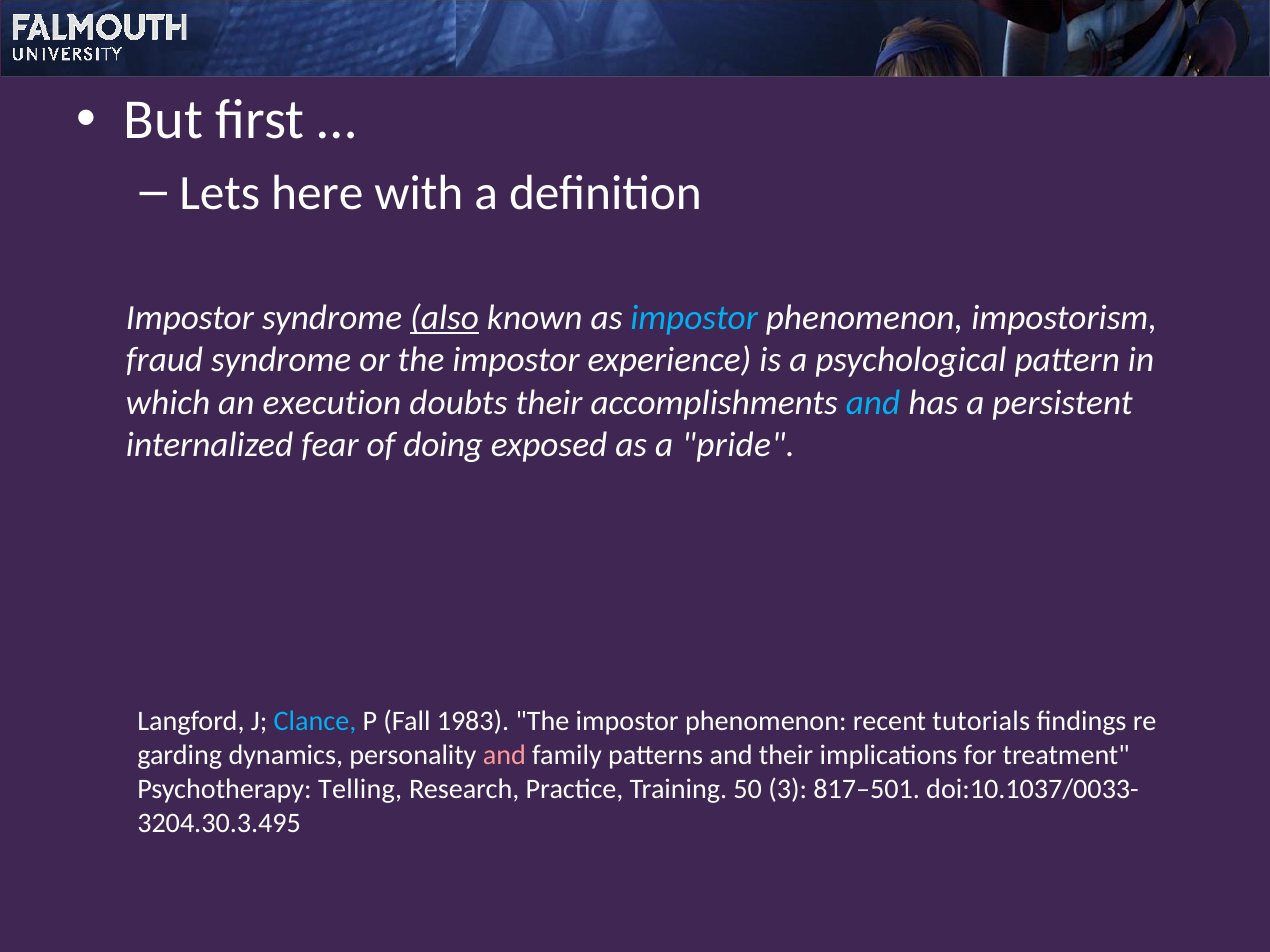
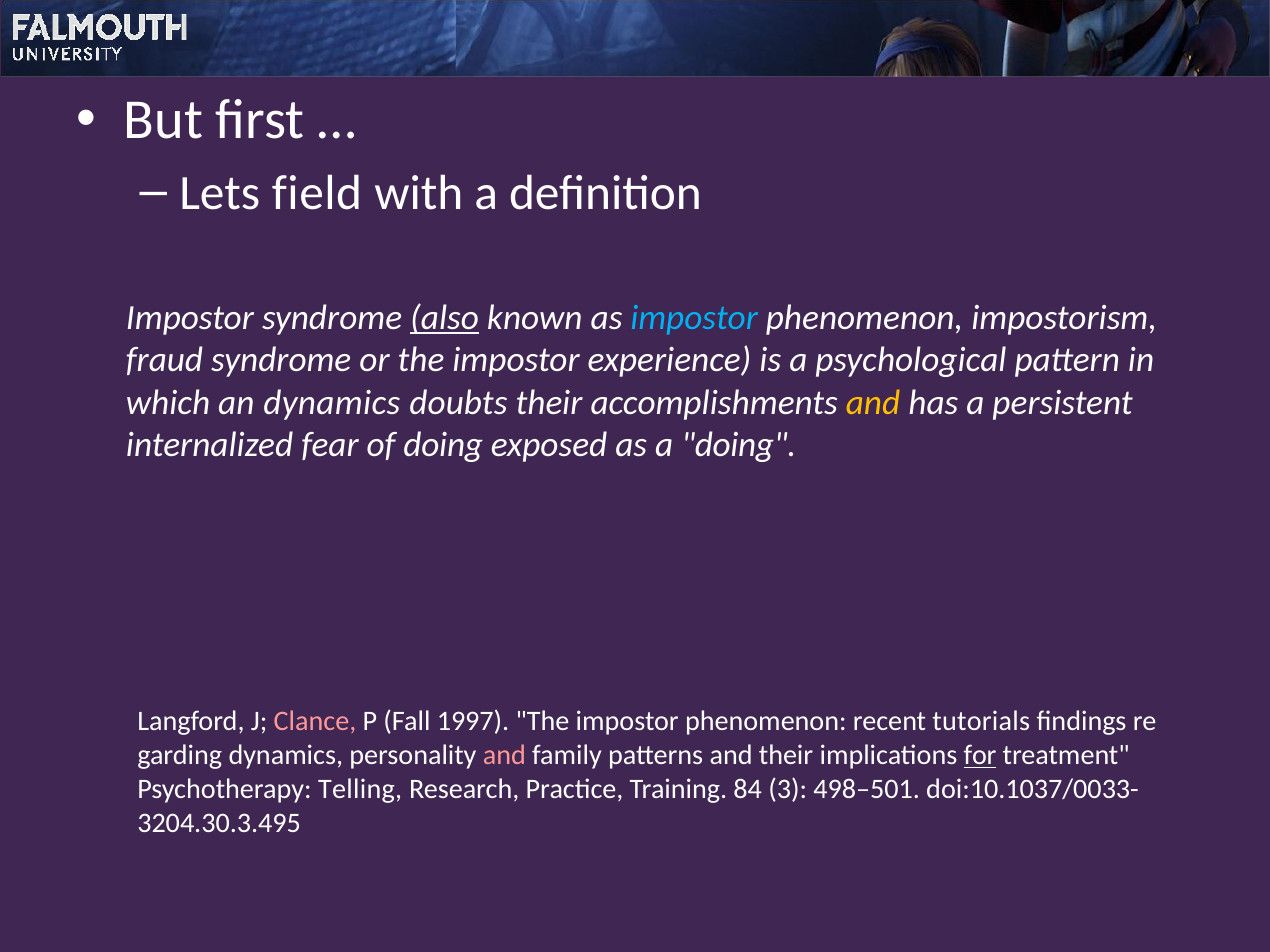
here: here -> field (317, 193)
an execution: execution -> dynamics (332, 403)
and colour: light blue -> yellow (873, 403)
a pride: pride -> doing (739, 445)
Clance colour: light blue -> pink (315, 722)
1983: 1983 -> 1997 (473, 722)
for underline: none -> present (980, 756)
50: 50 -> 84 (748, 789)
817–501: 817–501 -> 498–501 (867, 789)
